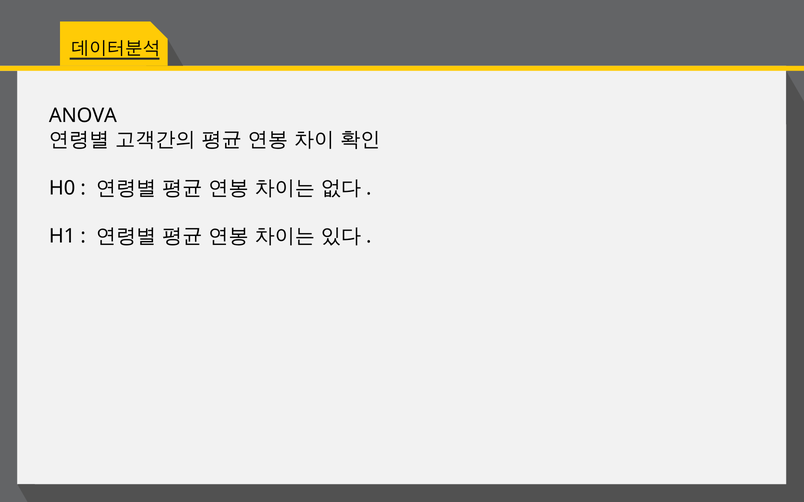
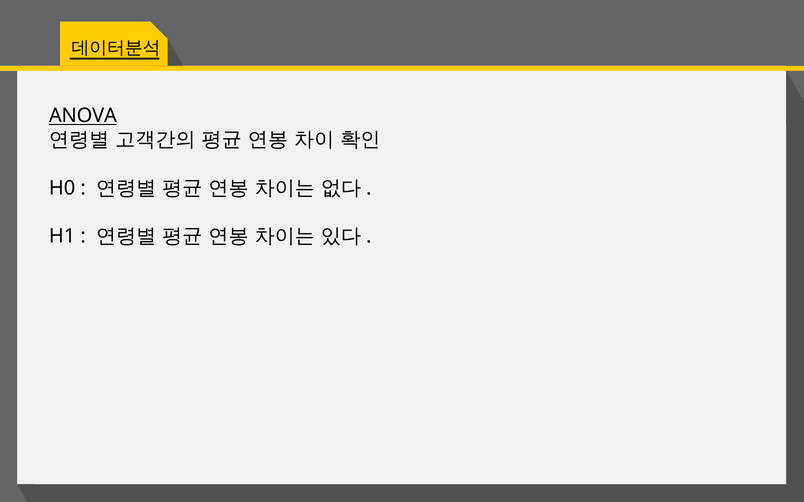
ANOVA underline: none -> present (83, 116)
